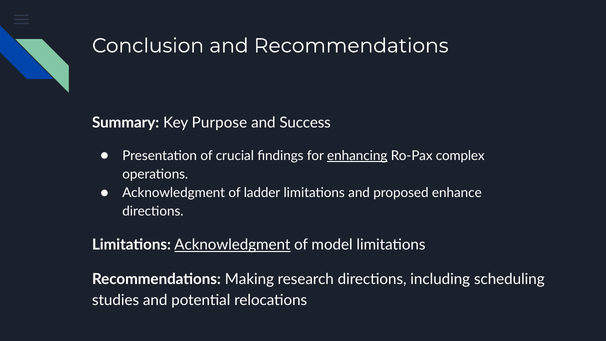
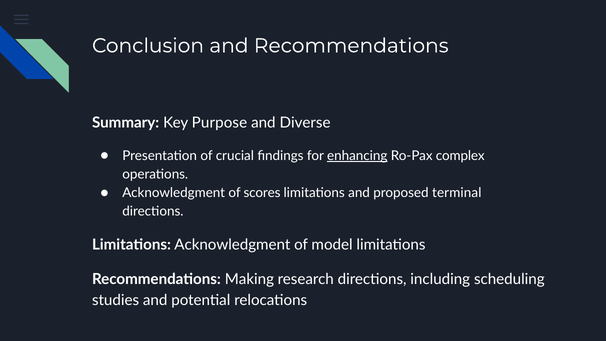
Success: Success -> Diverse (305, 123)
ladder: ladder -> scores (262, 193)
enhance: enhance -> terminal (457, 193)
Acknowledgment underline: present -> none (232, 245)
